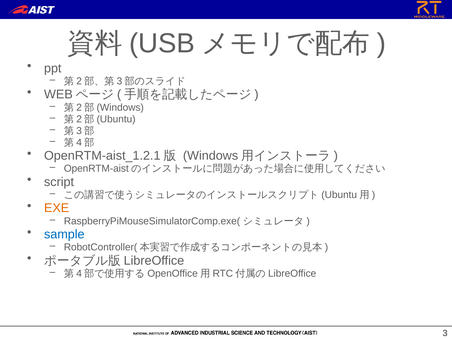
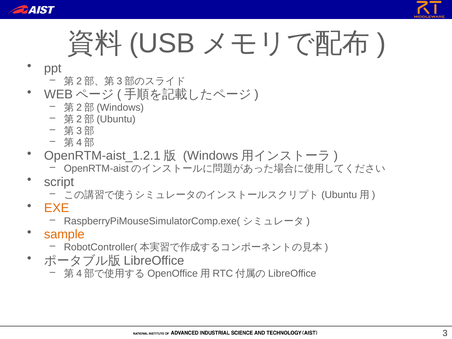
sample colour: blue -> orange (64, 234)
